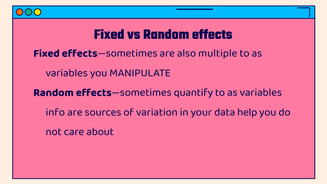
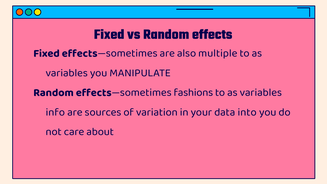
quantify: quantify -> fashions (193, 92)
help: help -> into (247, 112)
